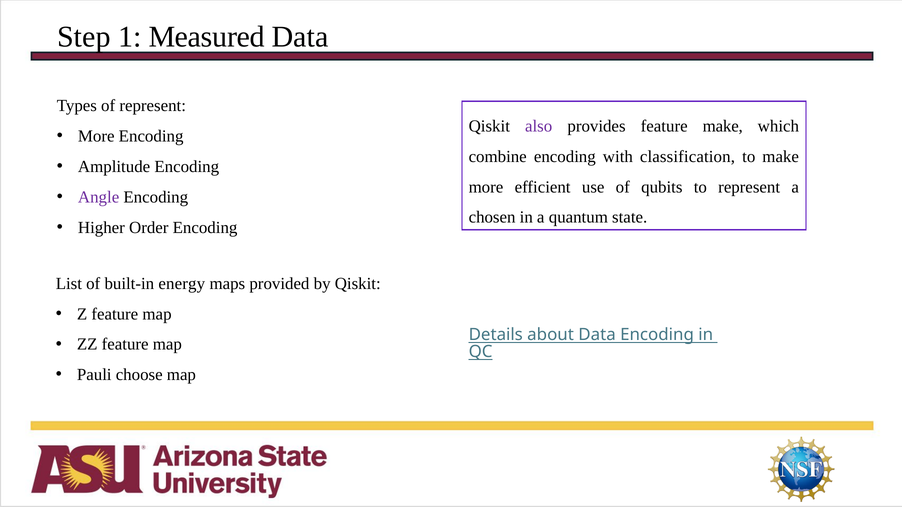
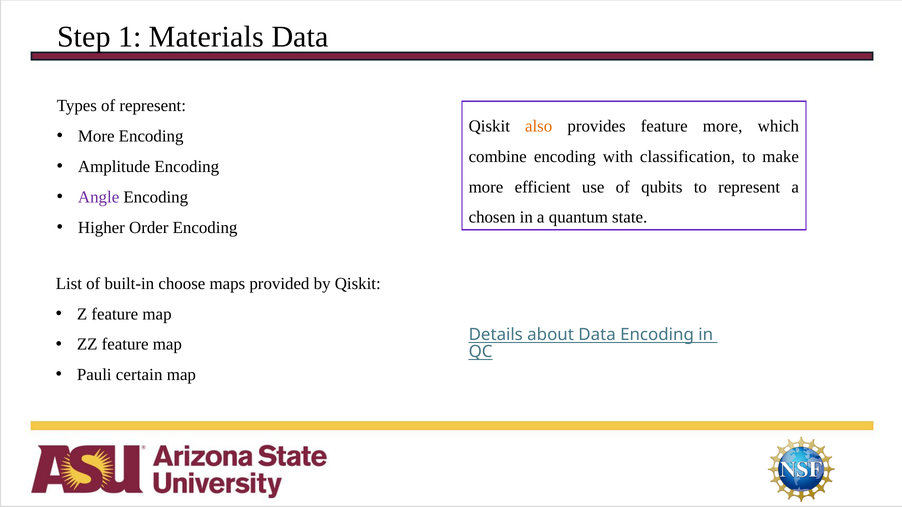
Measured: Measured -> Materials (206, 37)
also colour: purple -> orange (539, 126)
feature make: make -> more (723, 126)
energy: energy -> choose (182, 284)
choose: choose -> certain (139, 375)
